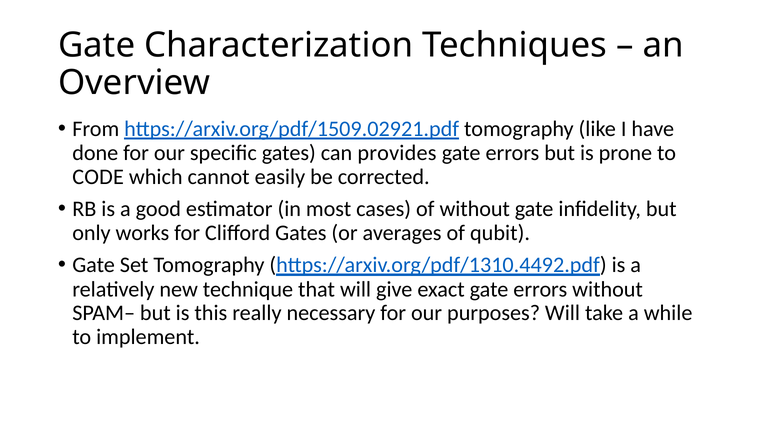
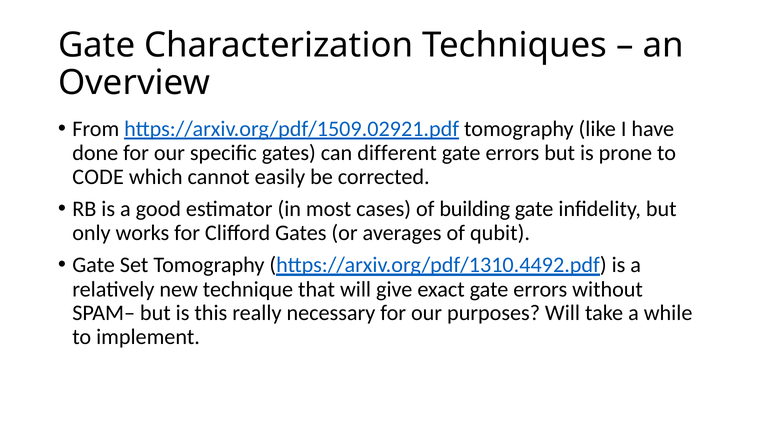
provides: provides -> different (397, 153)
of without: without -> building (475, 209)
